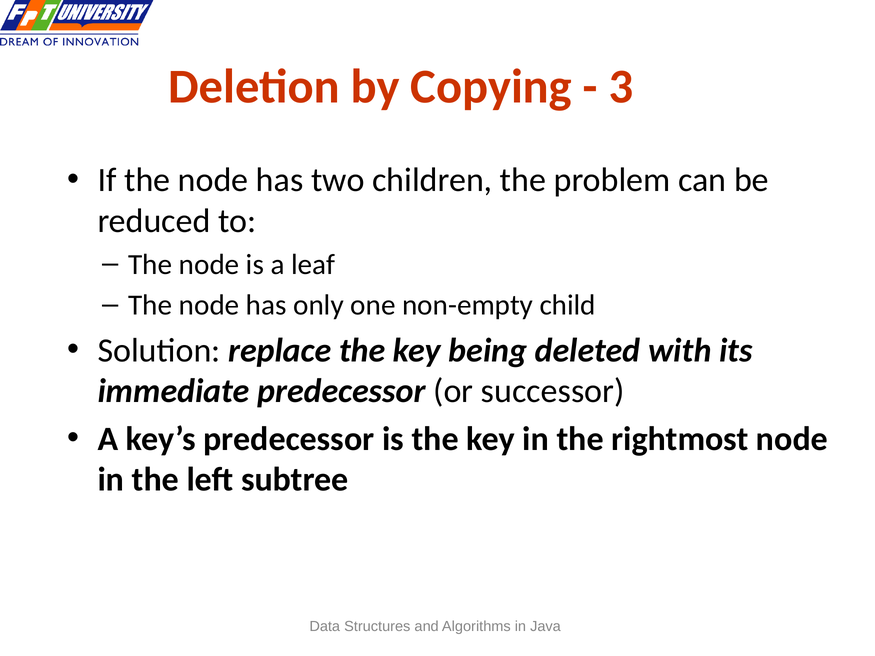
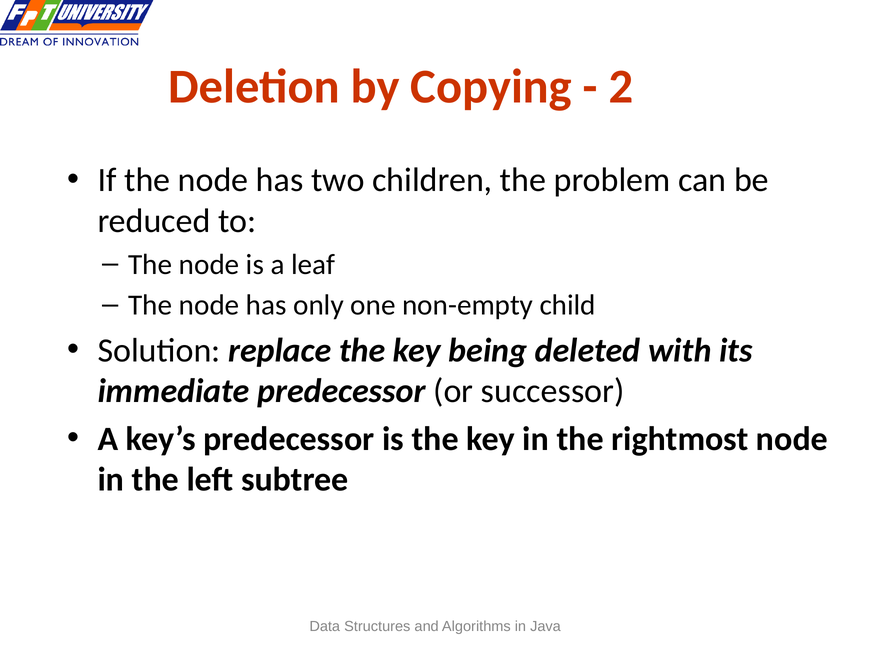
3: 3 -> 2 (621, 87)
